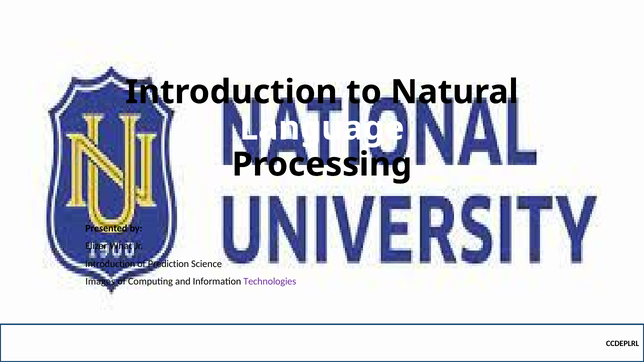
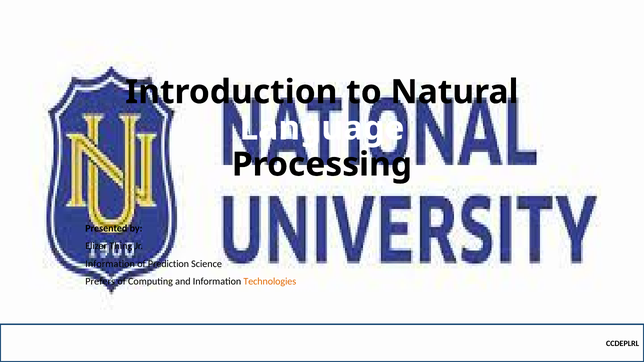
What: What -> Thing (121, 246)
Introduction: Introduction -> Information (110, 264)
Images: Images -> Prefers (100, 282)
Technologies colour: purple -> orange (270, 282)
